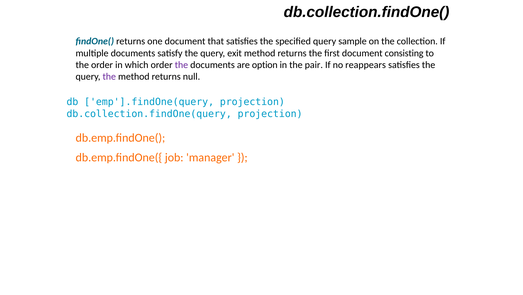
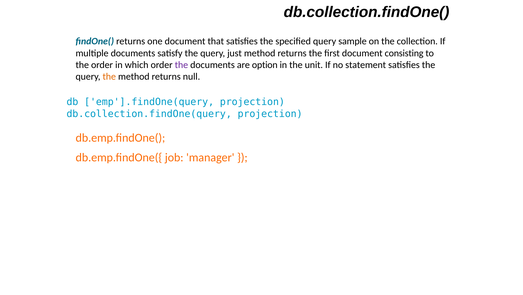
exit: exit -> just (235, 53)
pair: pair -> unit (314, 65)
reappears: reappears -> statement (366, 65)
the colour: purple -> orange (109, 76)
